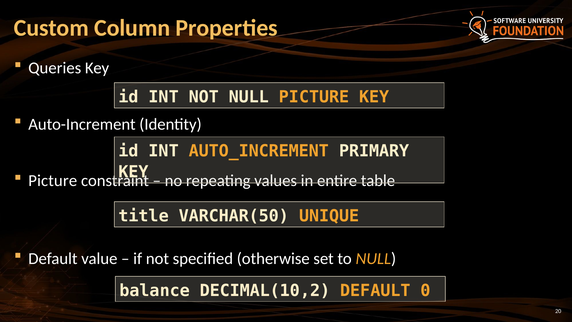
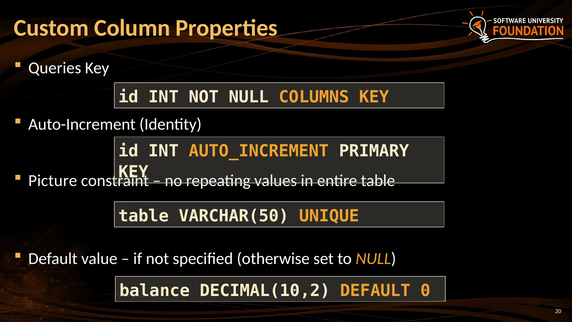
NULL PICTURE: PICTURE -> COLUMNS (314, 97)
title: title -> table (144, 216)
